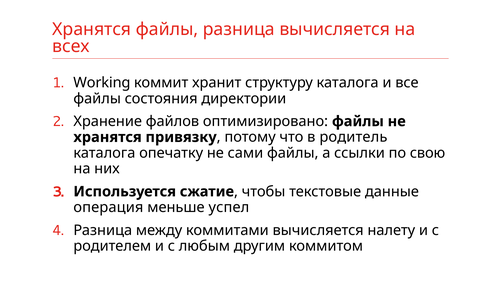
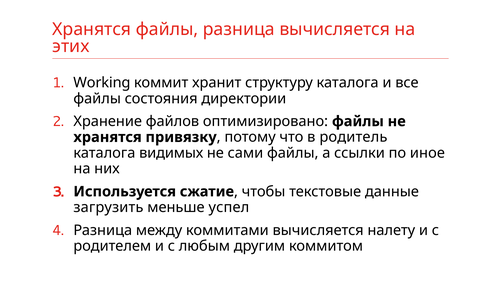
всех: всех -> этих (71, 46)
опечатку: опечатку -> видимых (171, 153)
свою: свою -> иное (427, 153)
операция: операция -> загрузить (108, 207)
